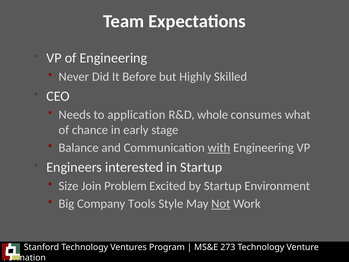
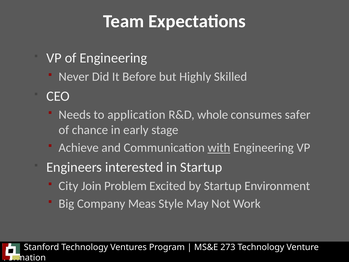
what: what -> safer (298, 115)
Balance: Balance -> Achieve (79, 148)
Size: Size -> City (68, 186)
Tools: Tools -> Meas (142, 204)
Not underline: present -> none (221, 204)
